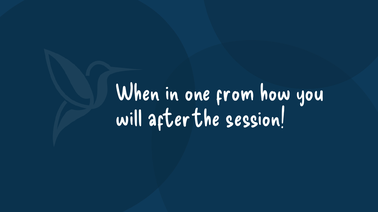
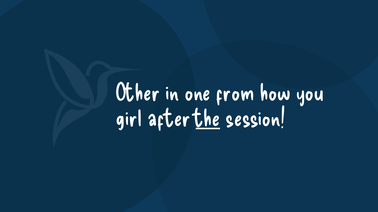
When: When -> Other (138, 93)
will: will -> girl (129, 119)
the underline: none -> present (208, 119)
